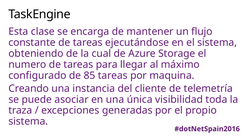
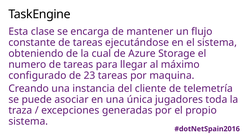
85: 85 -> 23 (89, 75)
visibilidad: visibilidad -> jugadores (179, 99)
